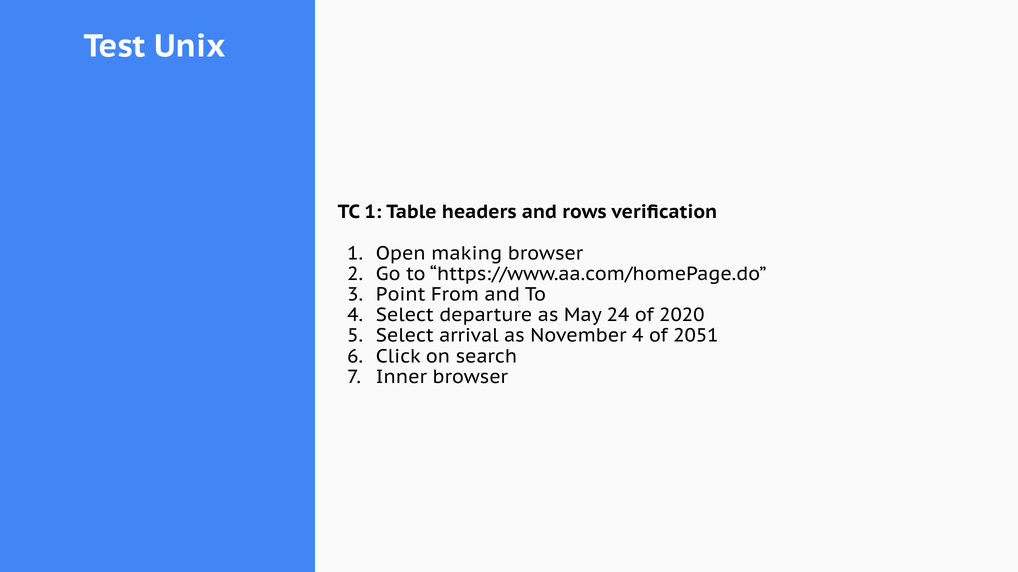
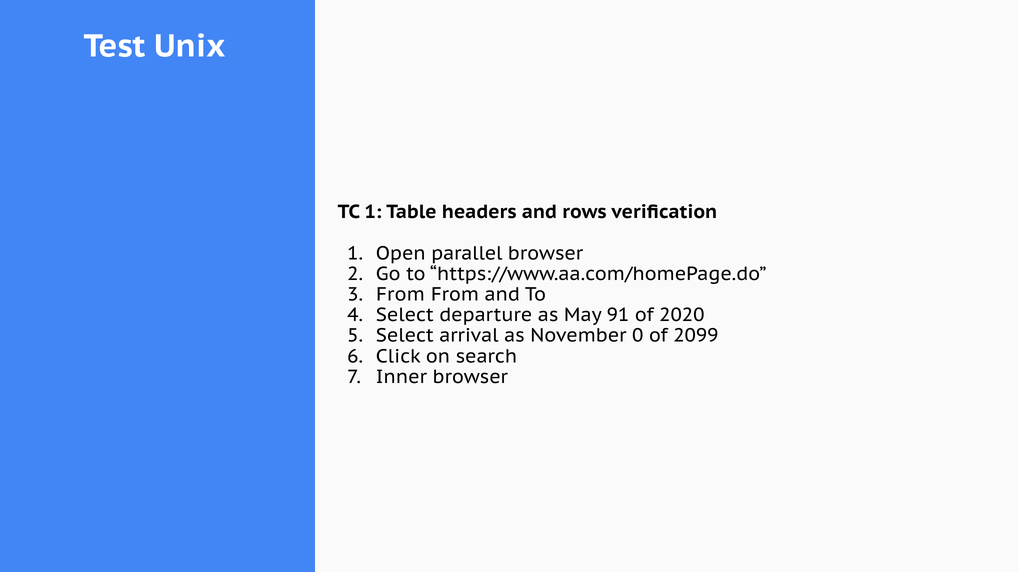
making: making -> parallel (467, 254)
Point: Point -> From (400, 295)
24: 24 -> 91 (618, 315)
November 4: 4 -> 0 (638, 336)
2051: 2051 -> 2099 (696, 336)
